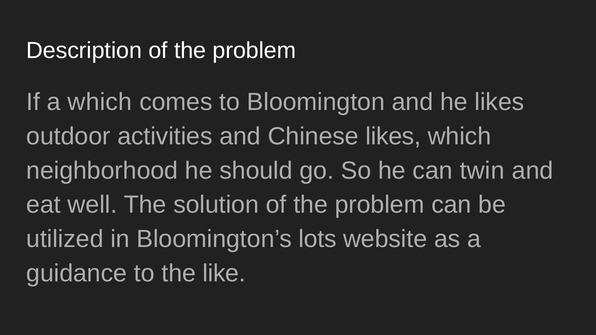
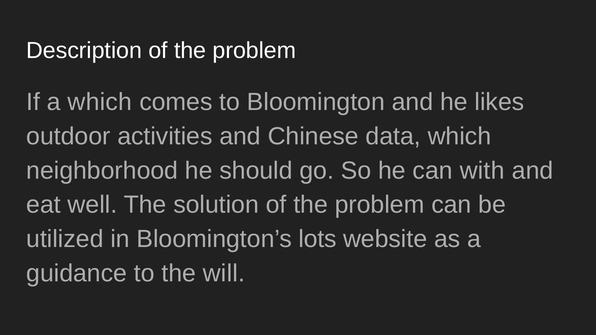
Chinese likes: likes -> data (393, 136)
twin: twin -> with (482, 171)
like: like -> will (224, 273)
